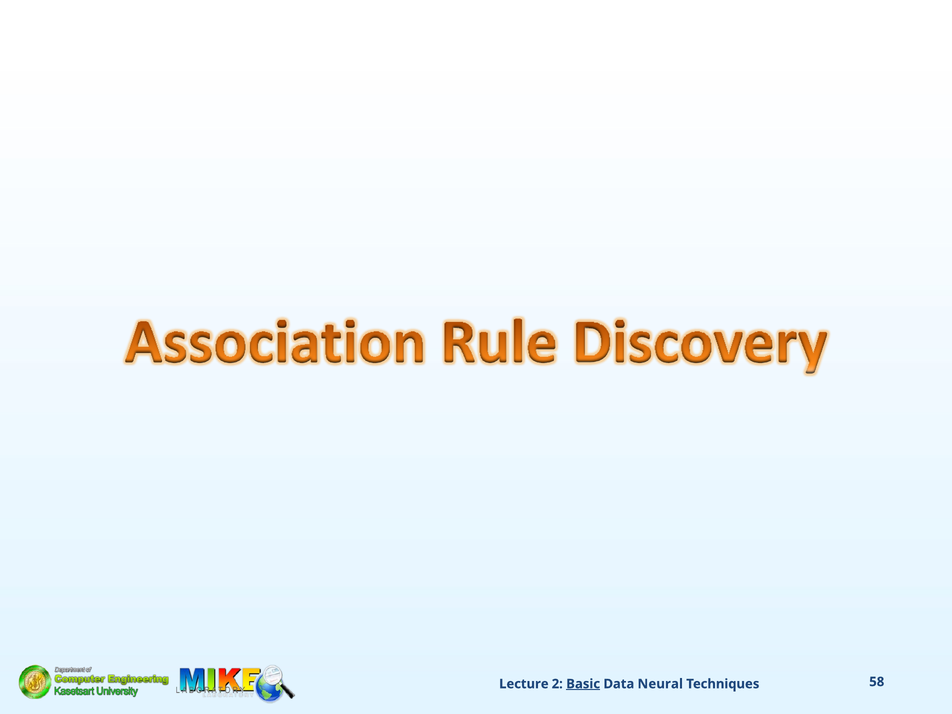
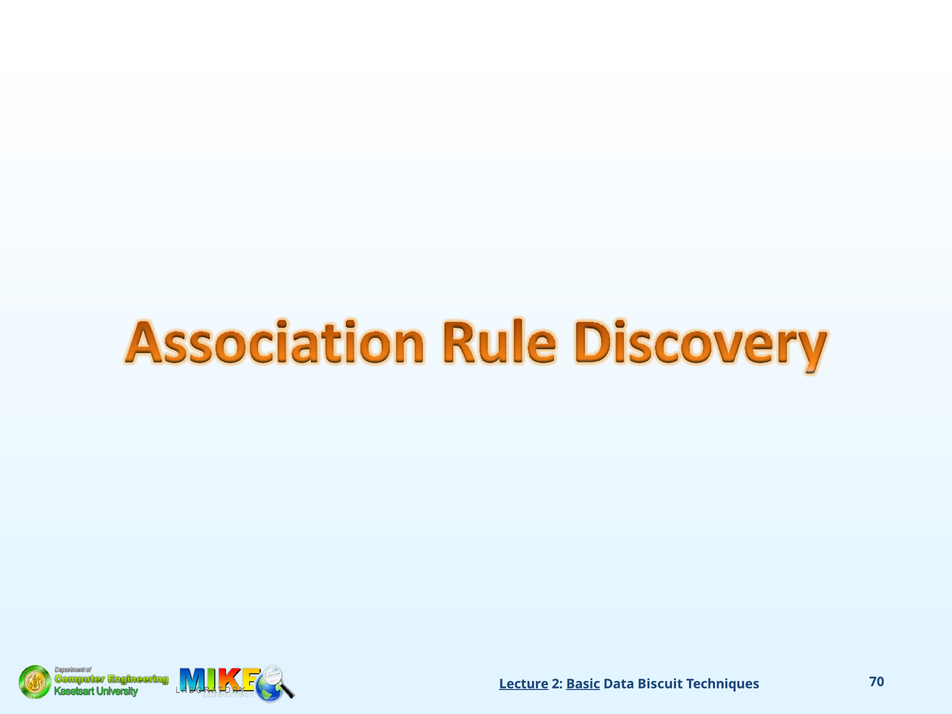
Lecture underline: none -> present (524, 684)
Neural: Neural -> Biscuit (660, 684)
58: 58 -> 70 (877, 682)
